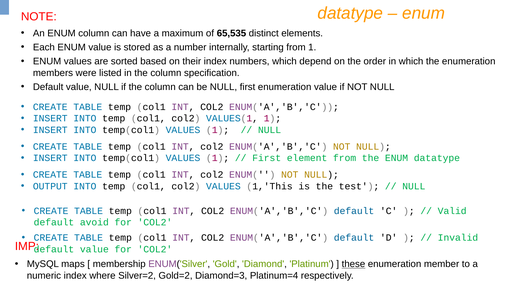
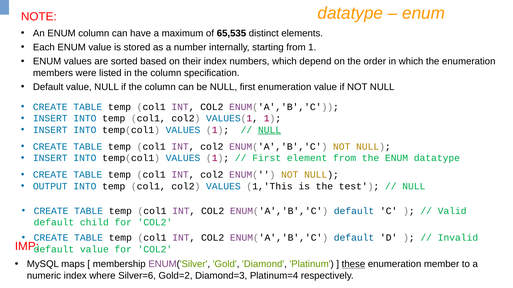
NULL underline: none -> present (270, 130)
avoid: avoid -> child (94, 223)
Silver=2: Silver=2 -> Silver=6 (137, 276)
